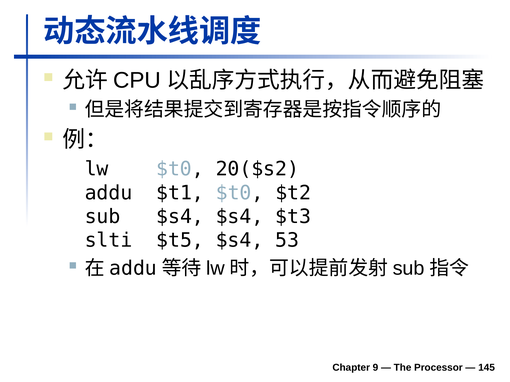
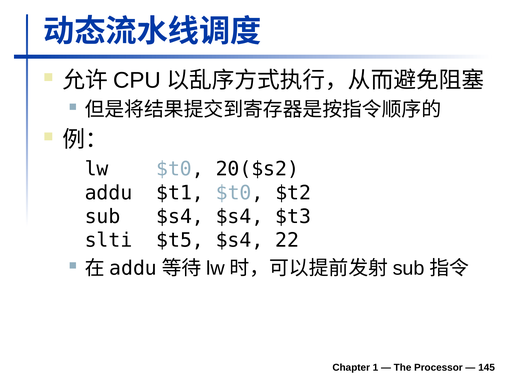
53: 53 -> 22 (287, 241)
9: 9 -> 1 (375, 368)
